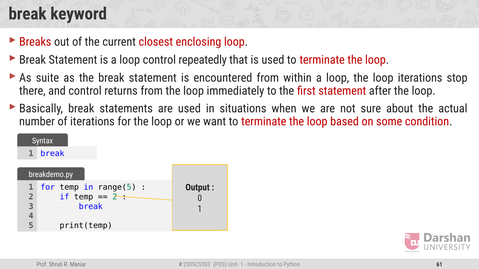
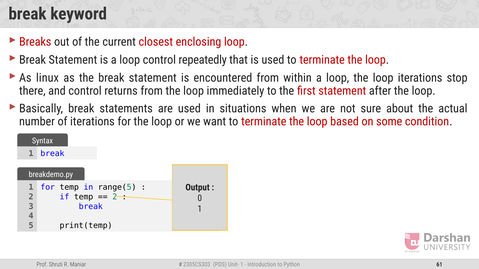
suite: suite -> linux (47, 78)
